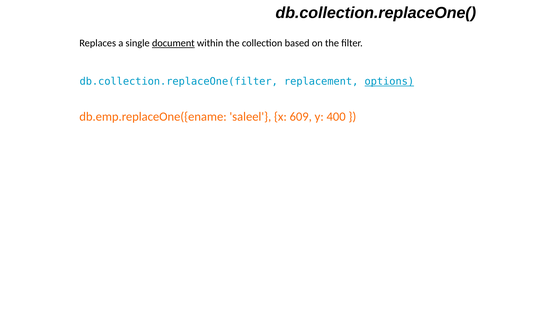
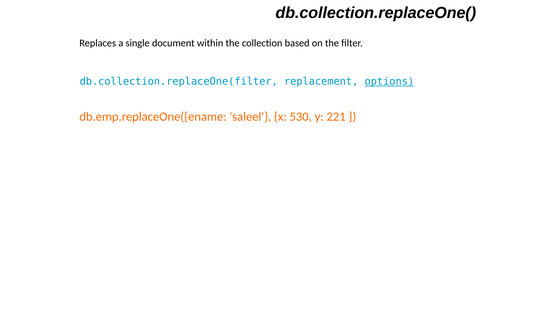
document underline: present -> none (173, 43)
609: 609 -> 530 (301, 117)
400: 400 -> 221 (336, 117)
